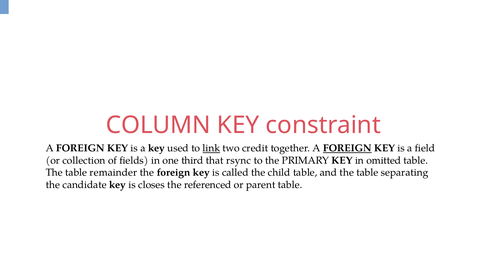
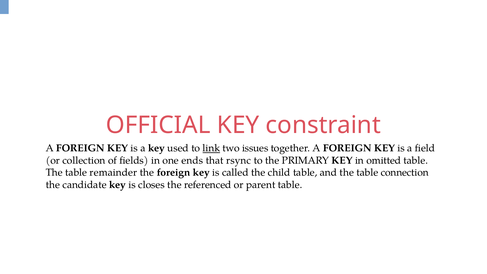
COLUMN: COLUMN -> OFFICIAL (158, 125)
credit: credit -> issues (255, 148)
FOREIGN underline: present -> none (347, 148)
third: third -> ends (192, 160)
separating: separating -> connection (405, 173)
